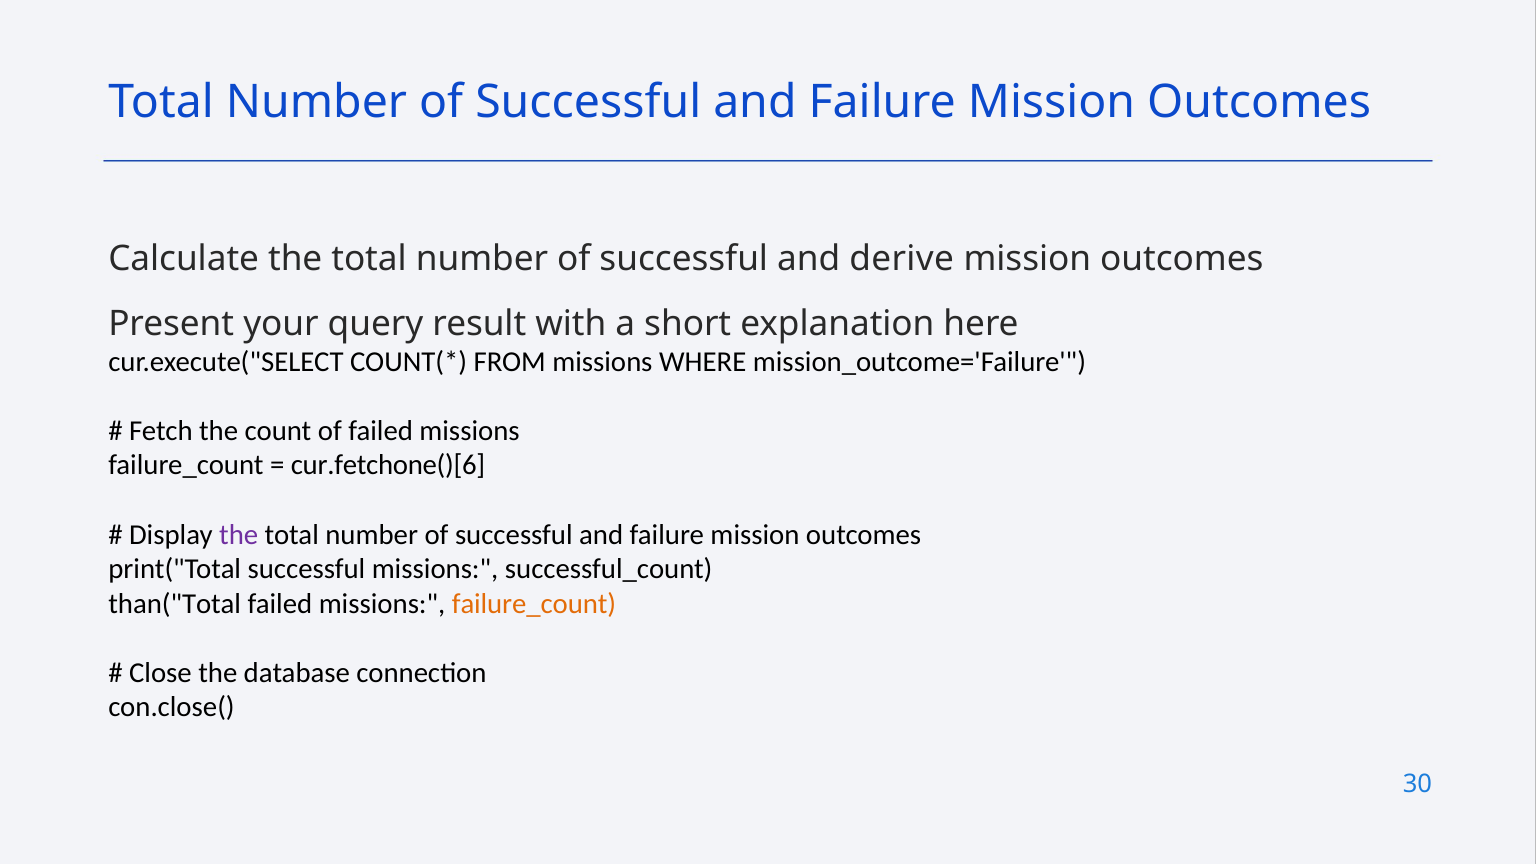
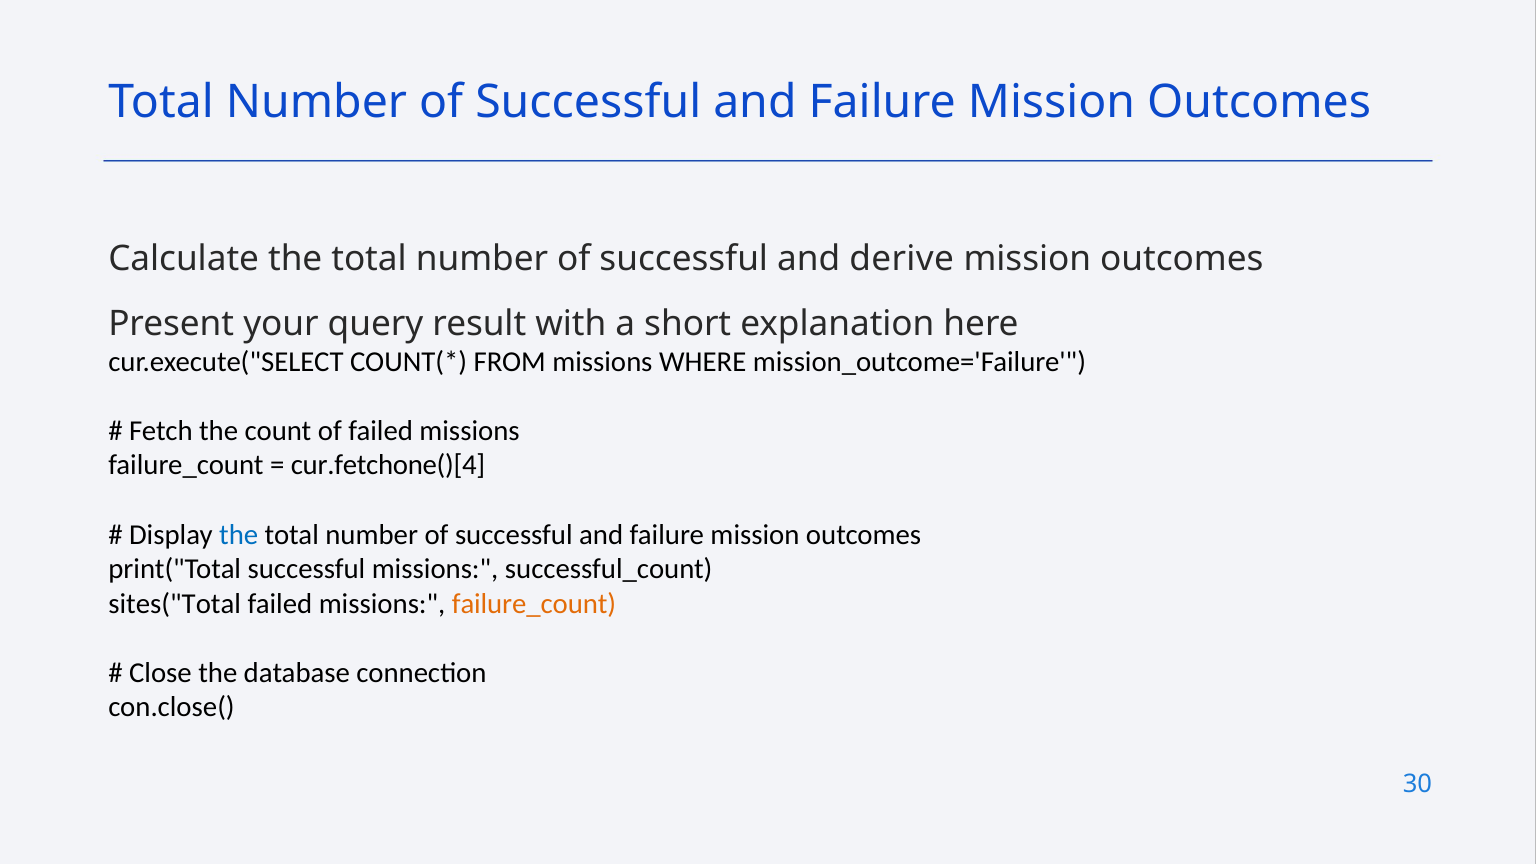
cur.fetchone()[6: cur.fetchone()[6 -> cur.fetchone()[4 (388, 465)
the colour: purple -> blue (239, 535)
than("Total: than("Total -> sites("Total (175, 604)
